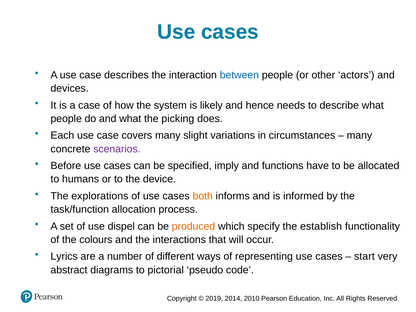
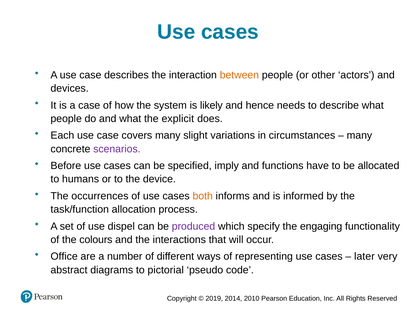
between colour: blue -> orange (239, 75)
picking: picking -> explicit (178, 119)
explorations: explorations -> occurrences (100, 196)
produced colour: orange -> purple (193, 226)
establish: establish -> engaging (321, 226)
Lyrics: Lyrics -> Office (64, 257)
start: start -> later (364, 257)
